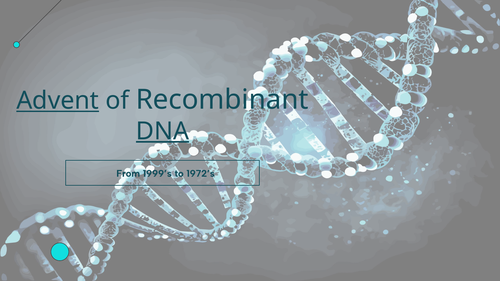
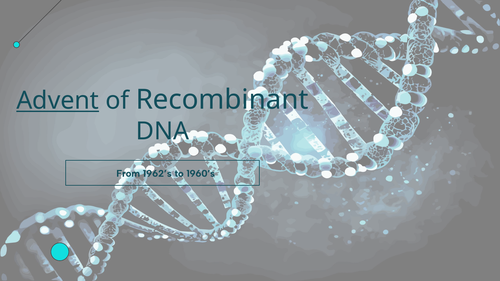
DNA underline: present -> none (163, 131)
1999’s: 1999’s -> 1962’s (157, 174)
1972’s: 1972’s -> 1960’s (201, 174)
